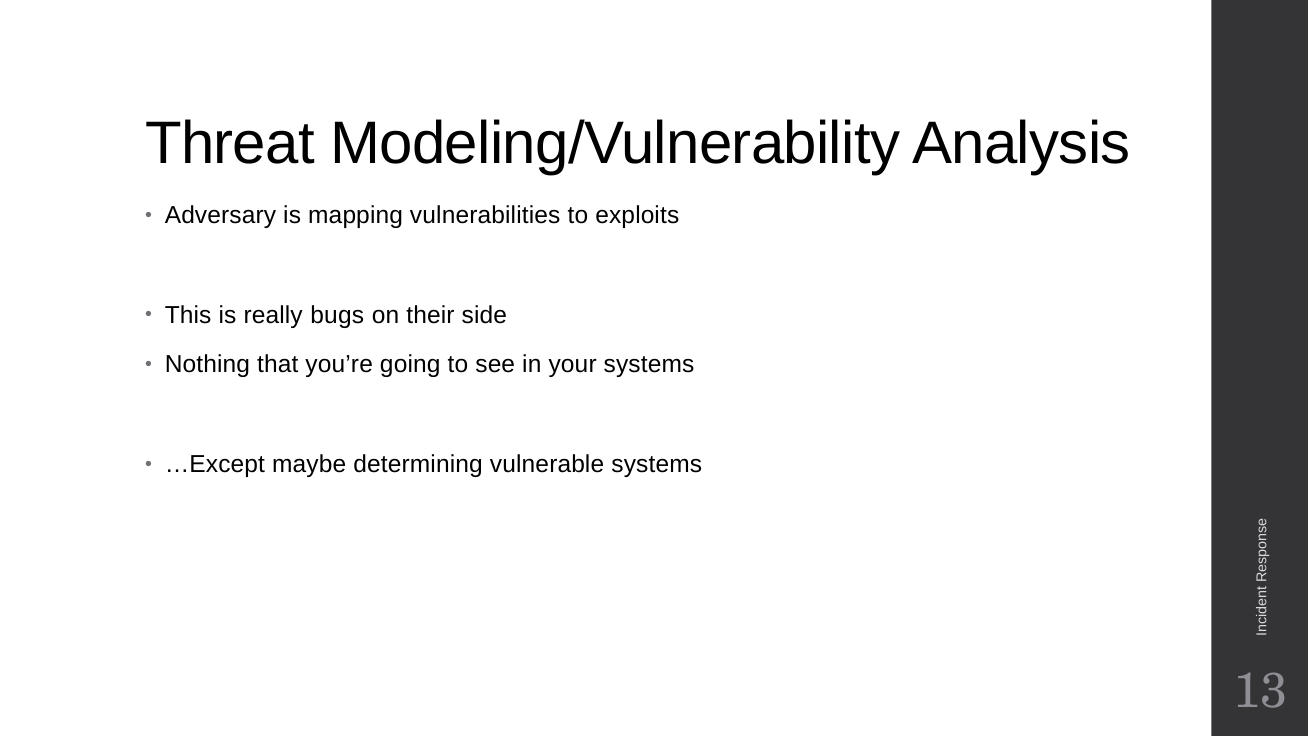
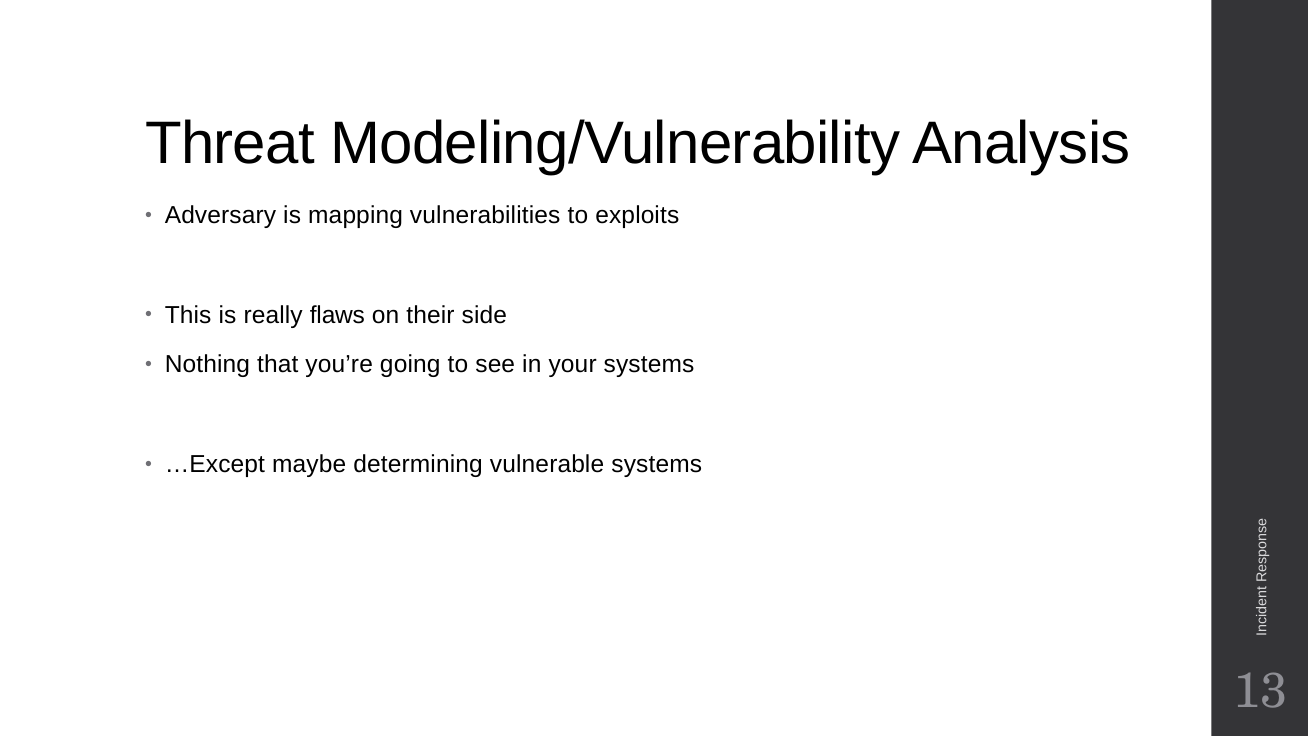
bugs: bugs -> flaws (337, 315)
